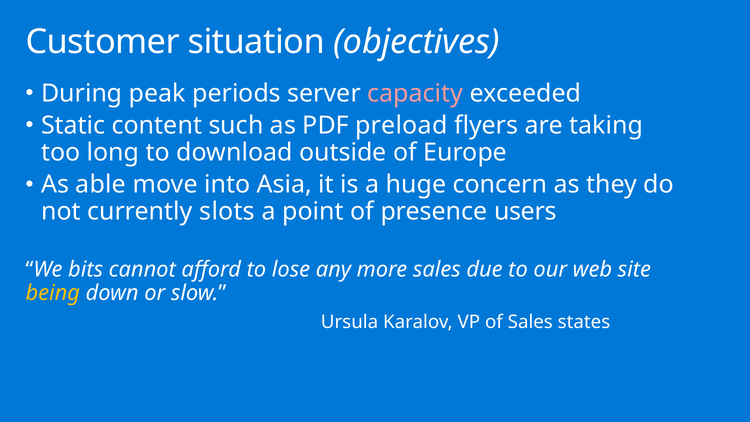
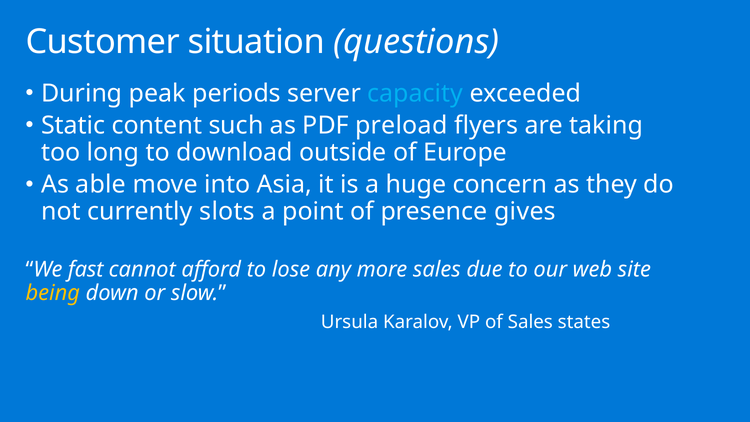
objectives: objectives -> questions (416, 42)
capacity colour: pink -> light blue (415, 93)
users: users -> gives (525, 212)
bits: bits -> fast (86, 269)
